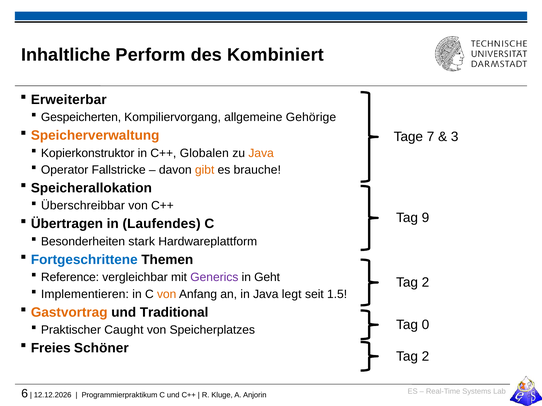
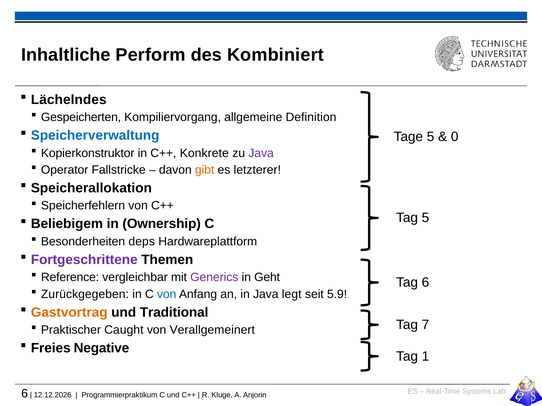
Erweiterbar: Erweiterbar -> Lächelndes (69, 100)
Gehörige: Gehörige -> Definition (311, 117)
Speicherverwaltung colour: orange -> blue (95, 136)
Tage 7: 7 -> 5 (431, 137)
3: 3 -> 0 (455, 137)
Globalen: Globalen -> Konkrete (204, 153)
Java colour: orange -> purple (261, 153)
brauche: brauche -> letzterer (257, 170)
Überschreibbar: Überschreibbar -> Speicherfehlern (83, 206)
Tag 9: 9 -> 5 (425, 218)
Übertragen: Übertragen -> Beliebigem (67, 224)
Laufendes: Laufendes -> Ownership (162, 224)
stark: stark -> deps (142, 242)
Fortgeschrittene colour: blue -> purple (84, 260)
2: 2 -> 6 (425, 283)
Implementieren: Implementieren -> Zurückgegeben (85, 294)
von colour: orange -> blue (167, 294)
1.5: 1.5 -> 5.9 (337, 294)
0: 0 -> 7 (425, 325)
Speicherplatzes: Speicherplatzes -> Verallgemeinert (212, 330)
Schöner: Schöner -> Negative (101, 348)
2: 2 -> 1 (425, 357)
